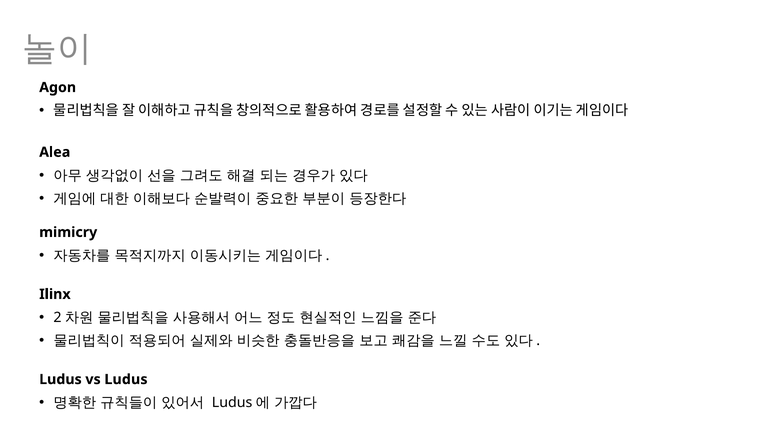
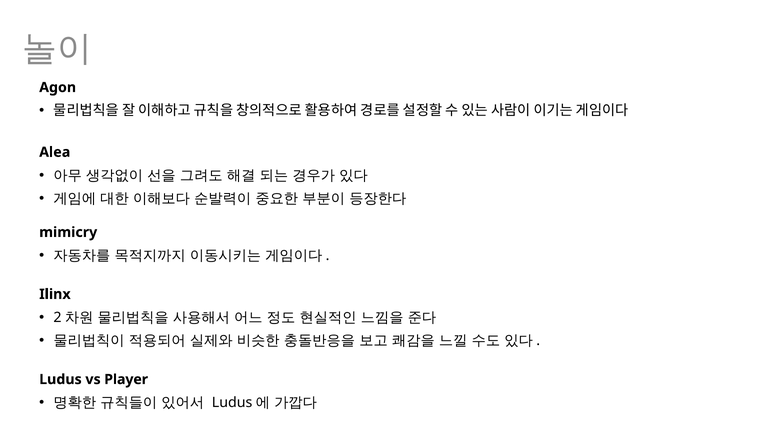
vs Ludus: Ludus -> Player (126, 379)
